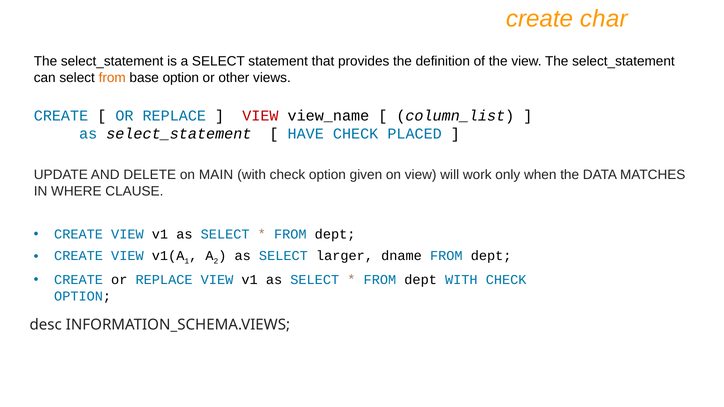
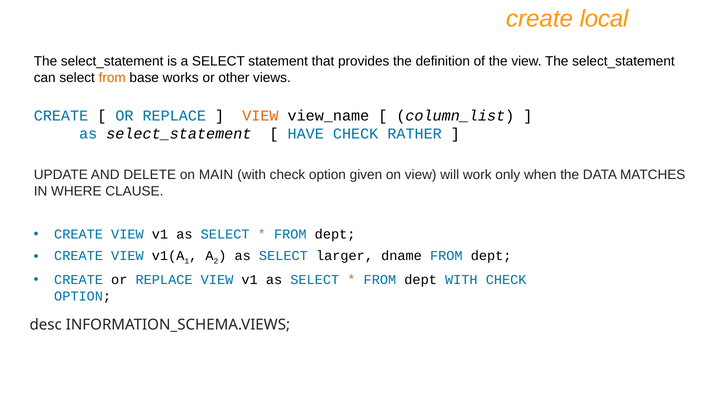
char: char -> local (604, 19)
base option: option -> works (181, 78)
VIEW colour: red -> orange (260, 116)
PLACED: PLACED -> RATHER (415, 134)
